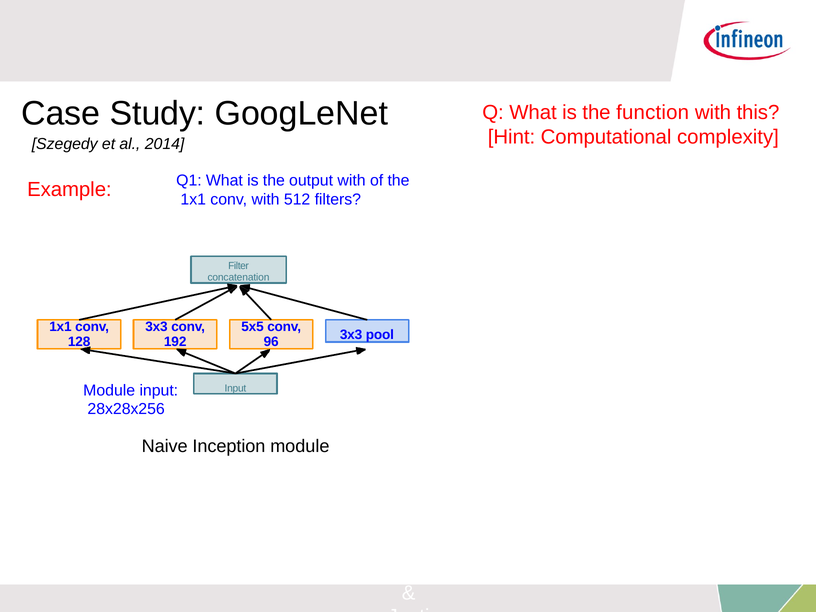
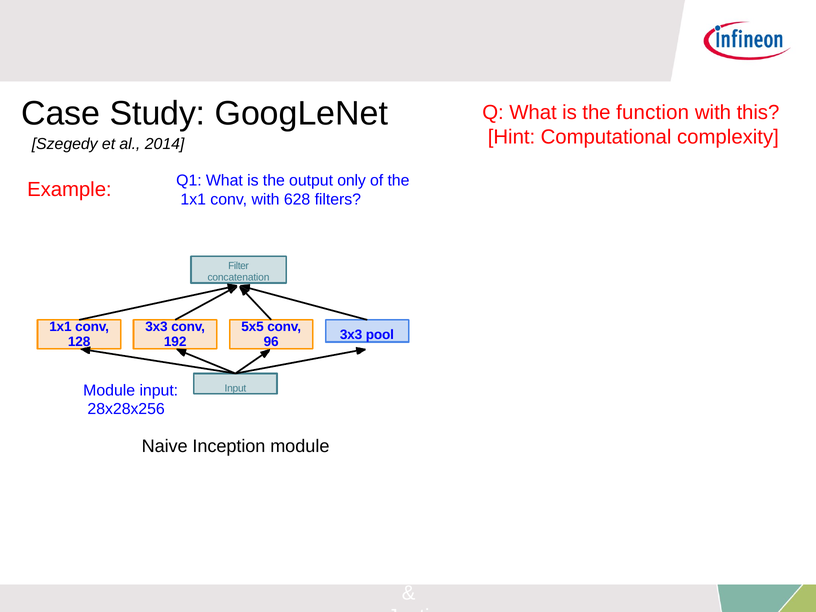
output with: with -> only (352, 181)
512: 512 -> 628 (297, 199)
